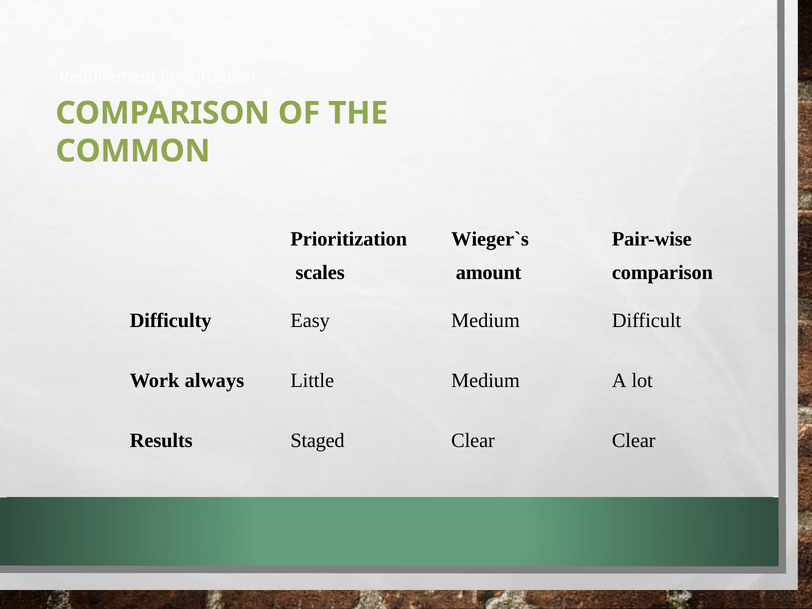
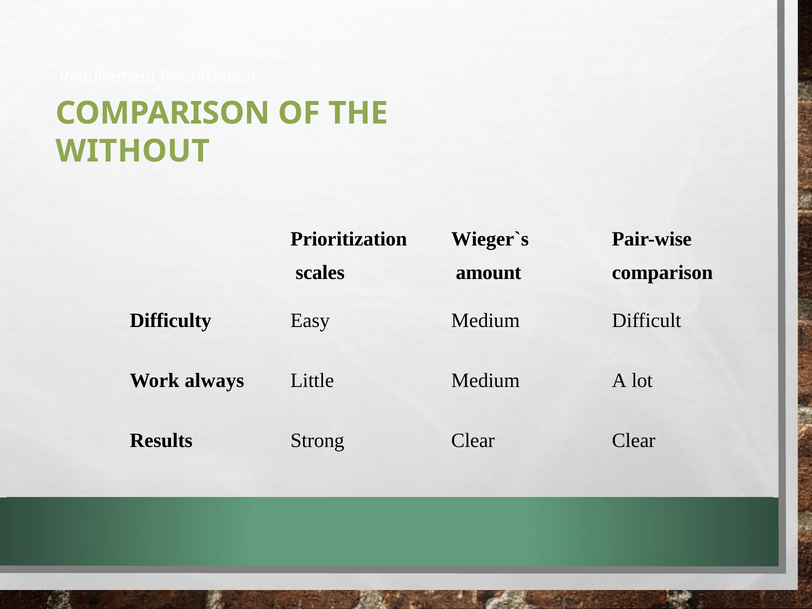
COMMON: COMMON -> WITHOUT (133, 151)
Staged: Staged -> Strong (317, 440)
